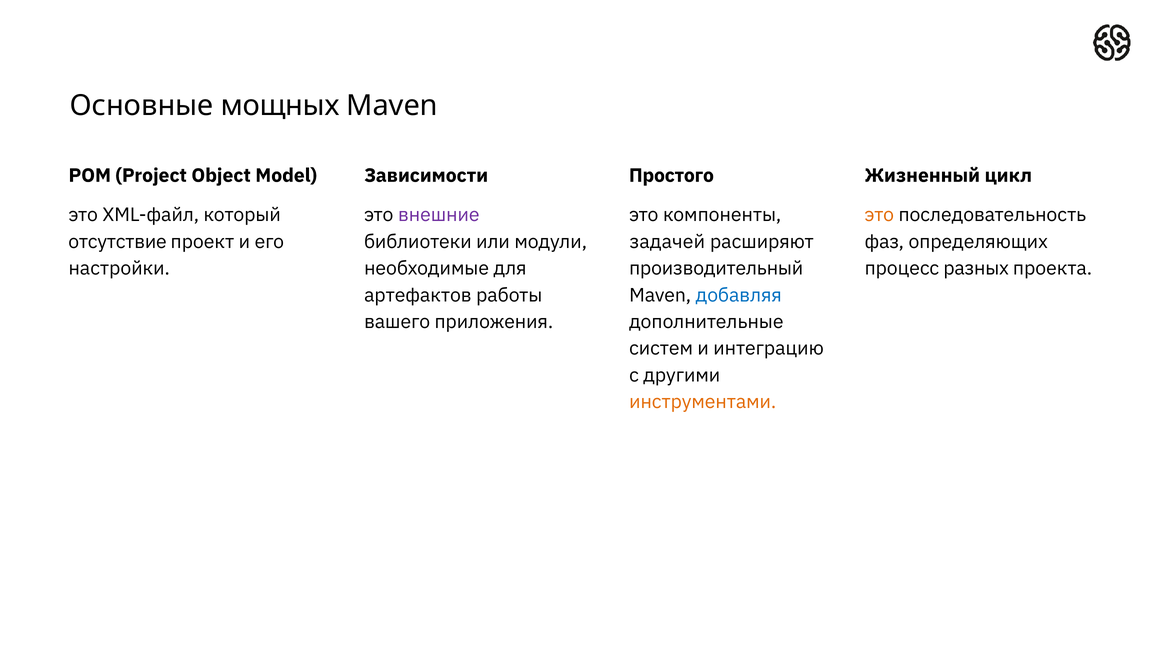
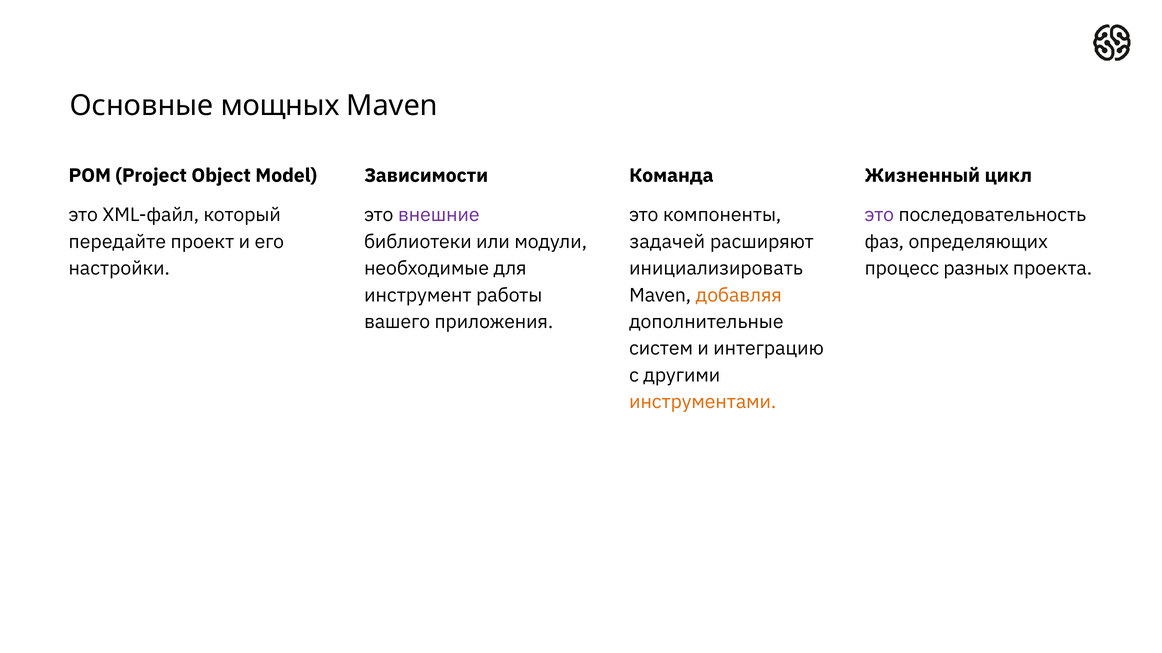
Простого: Простого -> Команда (671, 176)
это colour: orange -> purple (879, 215)
отсутствие: отсутствие -> передайте (117, 242)
производительный: производительный -> инициализировать (716, 269)
артефактов: артефактов -> инструмент (418, 295)
добавляя colour: blue -> orange (739, 295)
